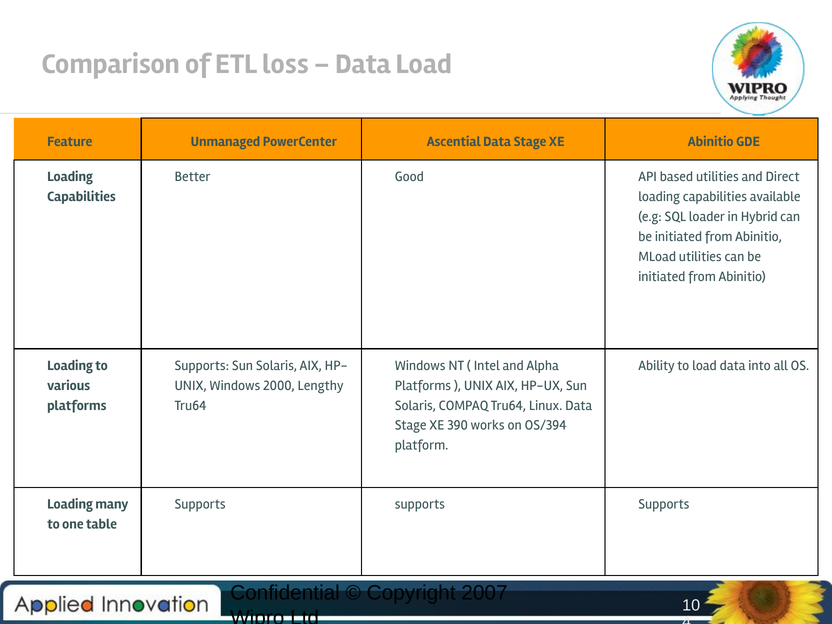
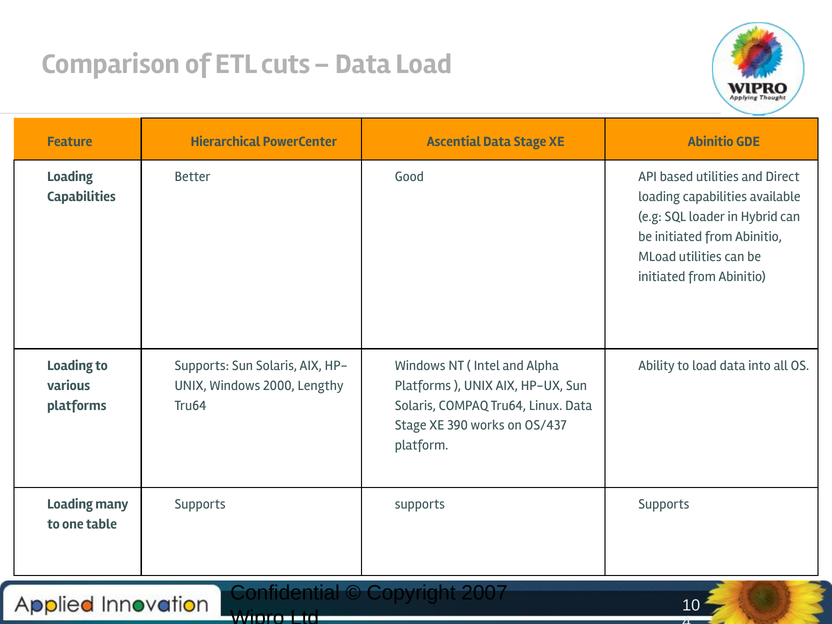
loss: loss -> cuts (286, 64)
Unmanaged: Unmanaged -> Hierarchical (225, 142)
OS/394: OS/394 -> OS/437 (546, 425)
